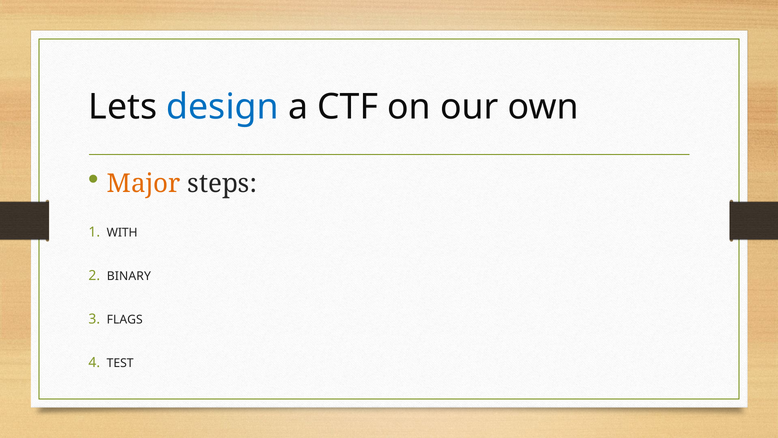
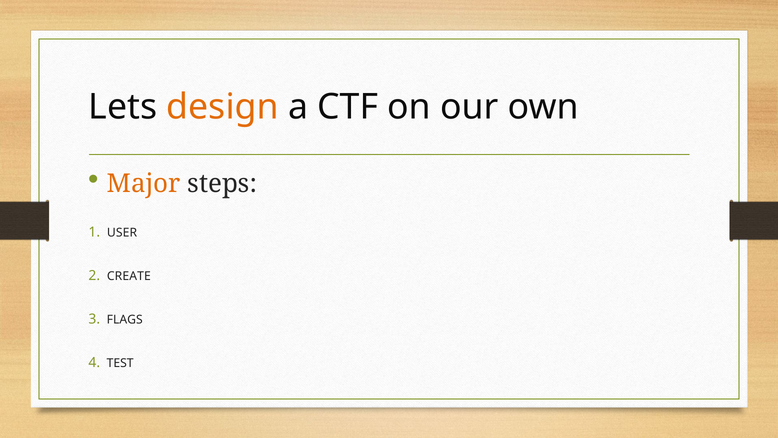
design colour: blue -> orange (223, 107)
WITH: WITH -> USER (122, 233)
BINARY: BINARY -> CREATE (129, 276)
